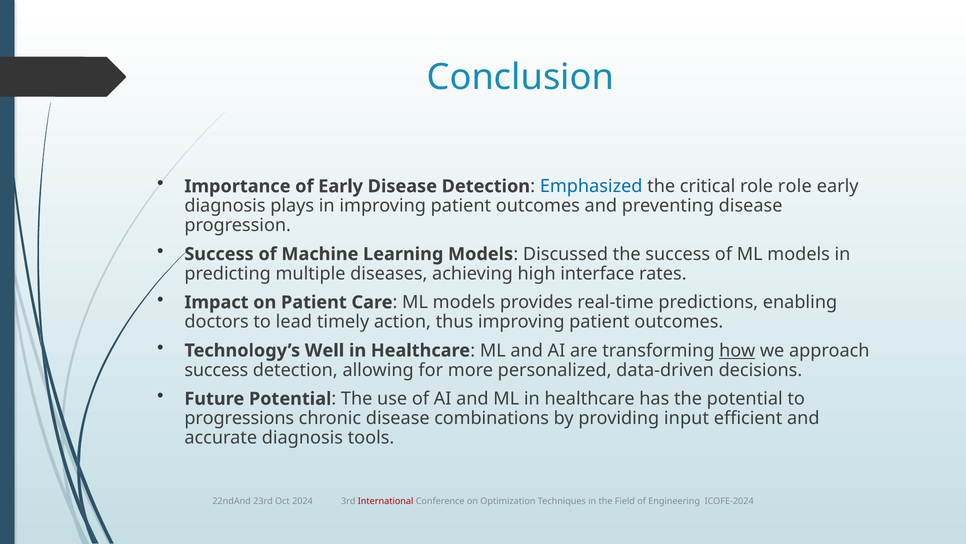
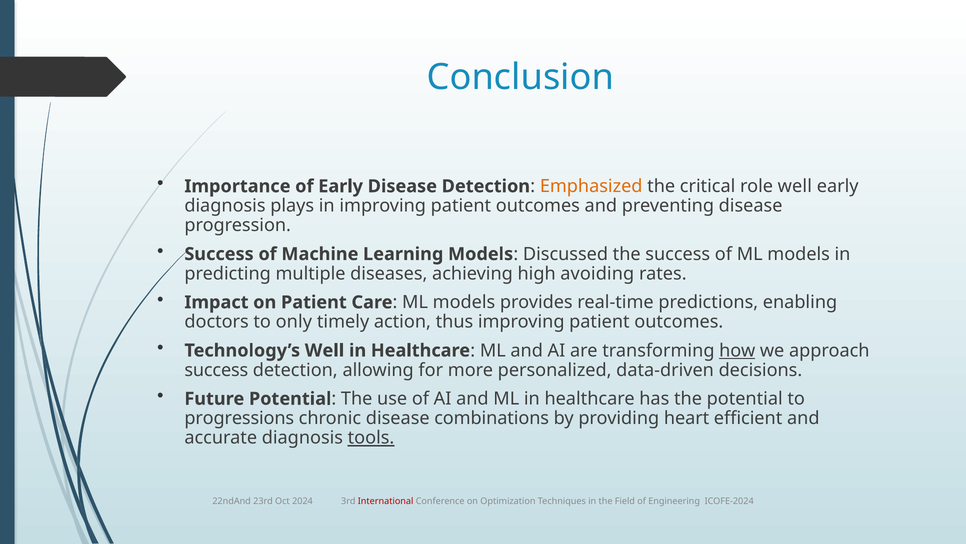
Emphasized colour: blue -> orange (591, 186)
role role: role -> well (795, 186)
interface: interface -> avoiding (597, 273)
lead: lead -> only (294, 322)
input: input -> heart (687, 418)
tools underline: none -> present (371, 437)
